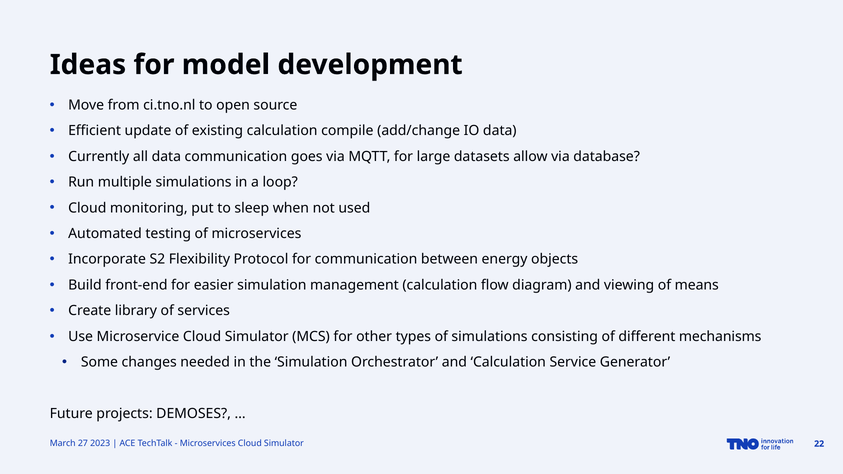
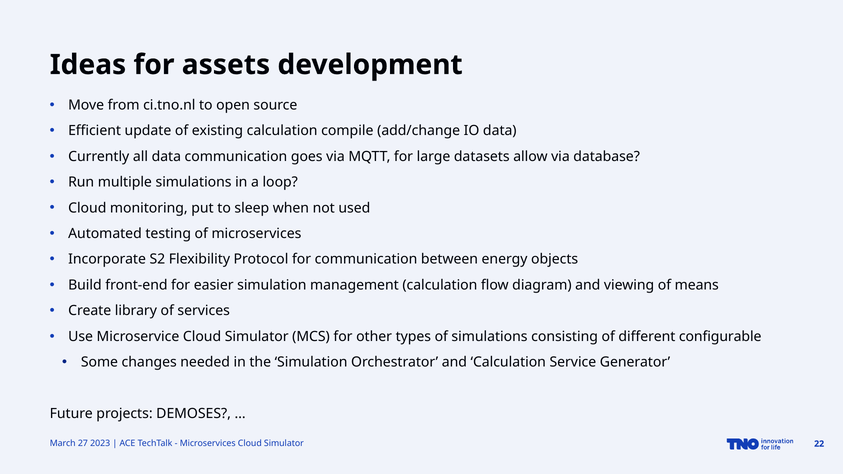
model: model -> assets (226, 65)
mechanisms: mechanisms -> configurable (720, 337)
